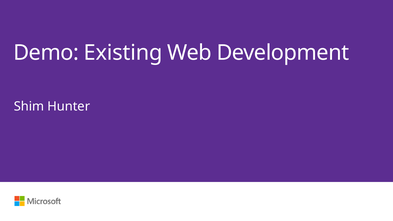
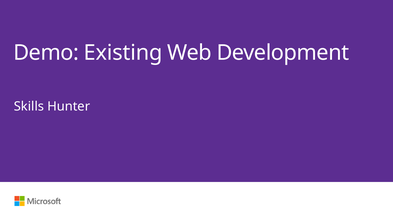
Shim: Shim -> Skills (29, 106)
